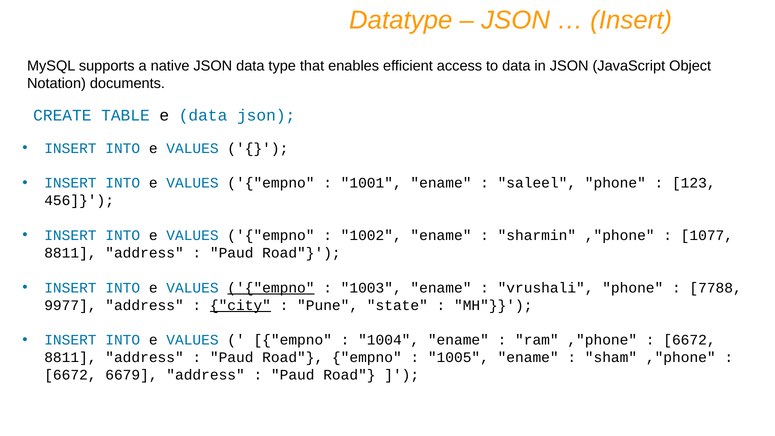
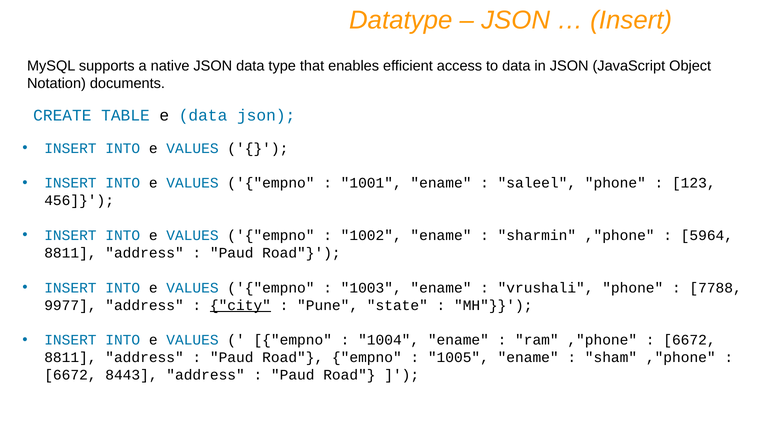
1077: 1077 -> 5964 (707, 235)
empno underline: present -> none (271, 288)
6679: 6679 -> 8443 (131, 375)
